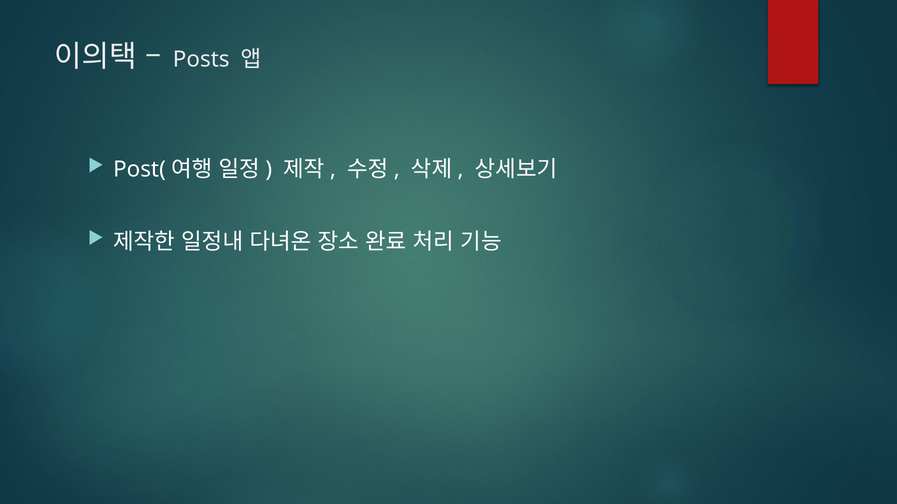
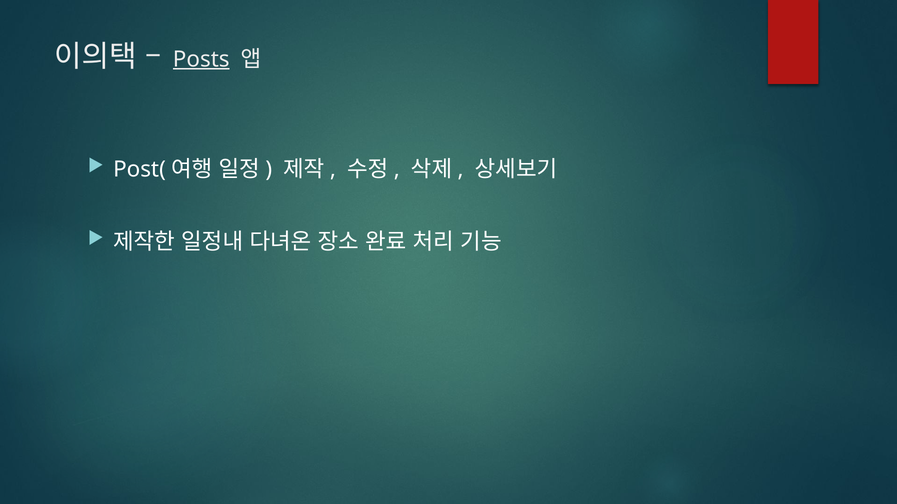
Posts underline: none -> present (201, 59)
